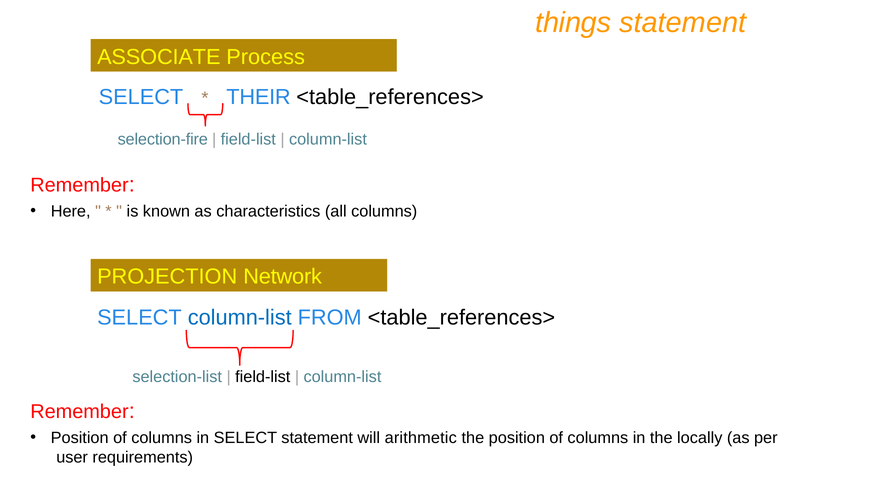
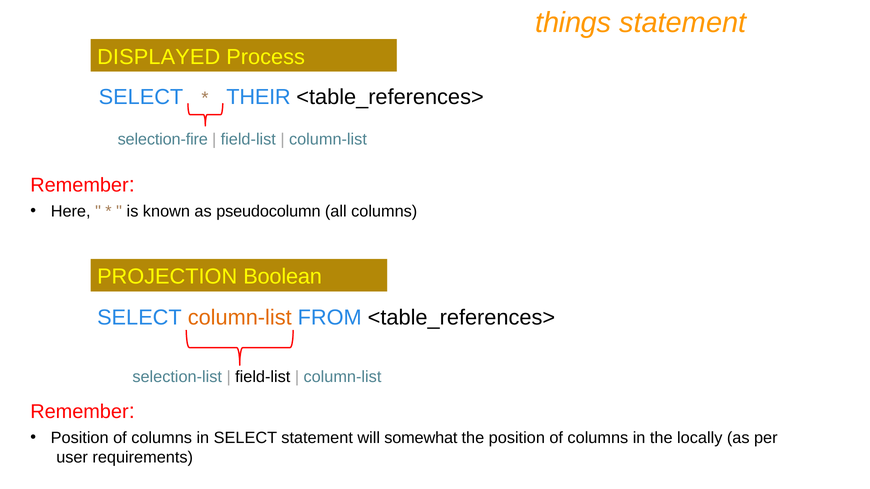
ASSOCIATE: ASSOCIATE -> DISPLAYED (159, 57)
characteristics: characteristics -> pseudocolumn (268, 212)
Network: Network -> Boolean (283, 277)
column-list colour: blue -> orange (240, 318)
arithmetic: arithmetic -> somewhat (421, 438)
